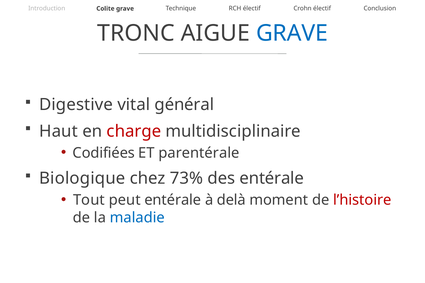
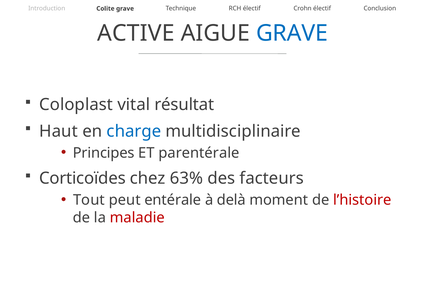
TRONC: TRONC -> ACTIVE (136, 33)
Digestive: Digestive -> Coloplast (76, 105)
général: général -> résultat (184, 105)
charge colour: red -> blue (134, 131)
Codifiées: Codifiées -> Principes (104, 153)
Biologique: Biologique -> Corticoïdes (82, 179)
73%: 73% -> 63% (186, 179)
des entérale: entérale -> facteurs (272, 179)
maladie colour: blue -> red (137, 218)
